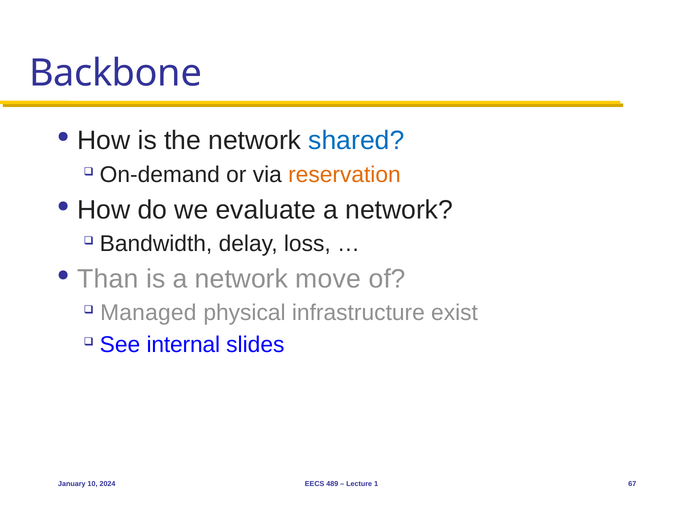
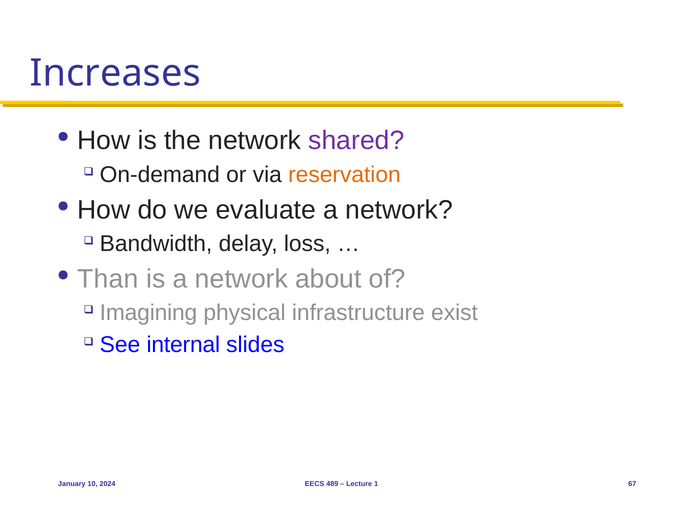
Backbone: Backbone -> Increases (115, 73)
shared colour: blue -> purple (356, 141)
move: move -> about (328, 279)
Managed: Managed -> Imagining (149, 313)
